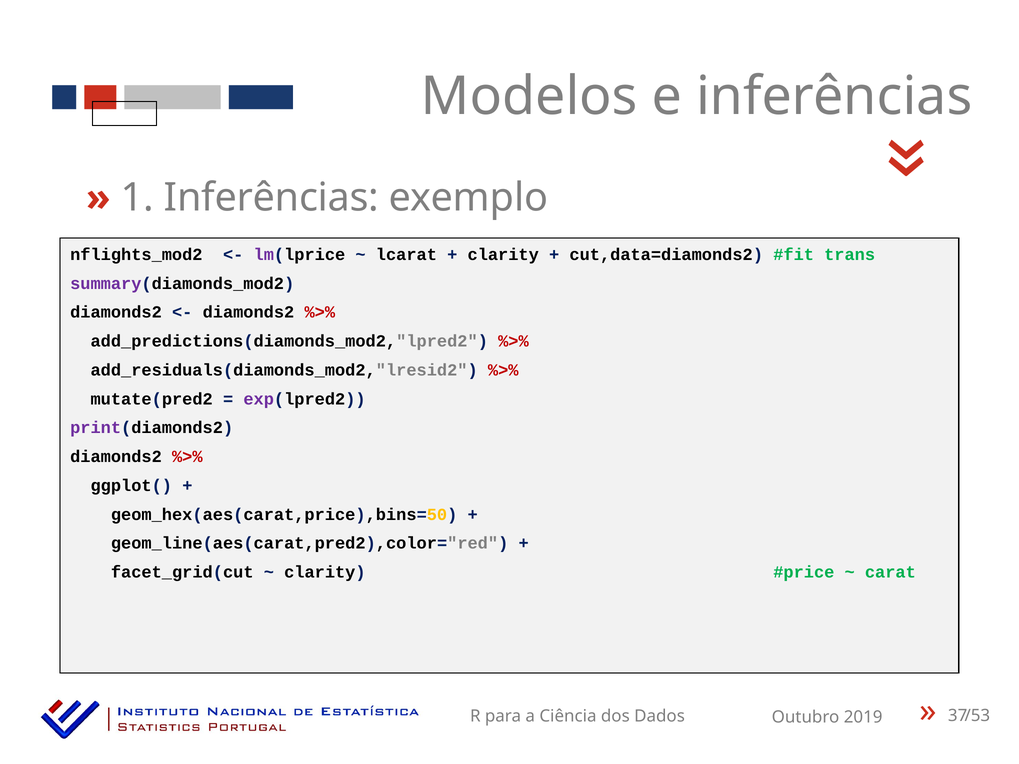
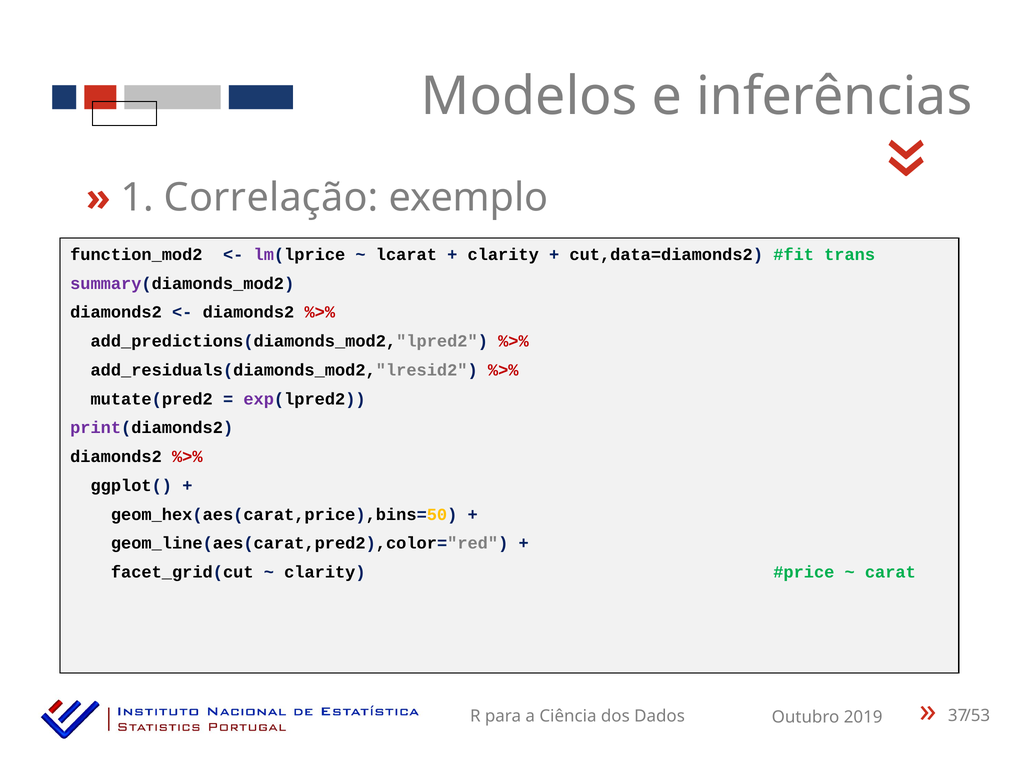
1 Inferências: Inferências -> Correlação (271, 198)
nflights_mod2: nflights_mod2 -> function_mod2 (136, 255)
